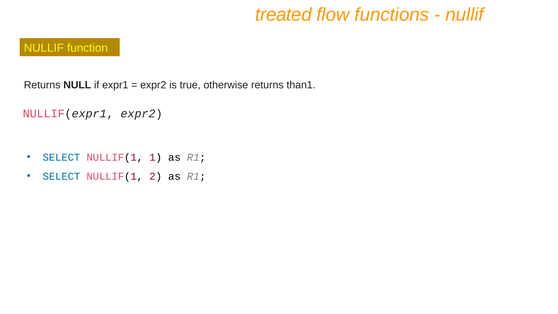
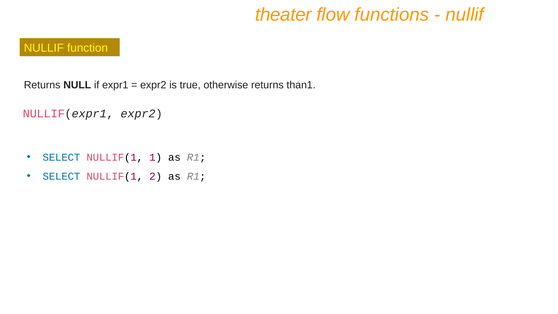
treated: treated -> theater (283, 15)
